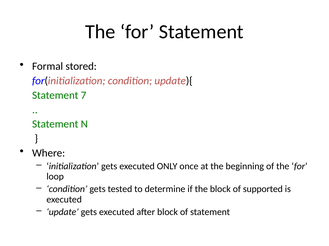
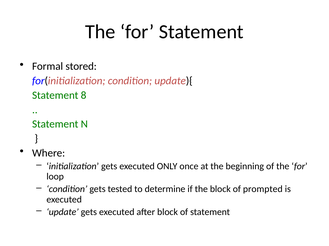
7: 7 -> 8 (84, 96)
supported: supported -> prompted (263, 190)
